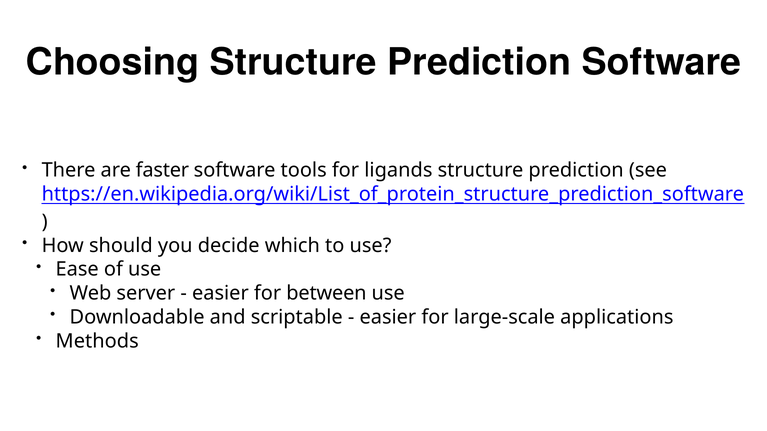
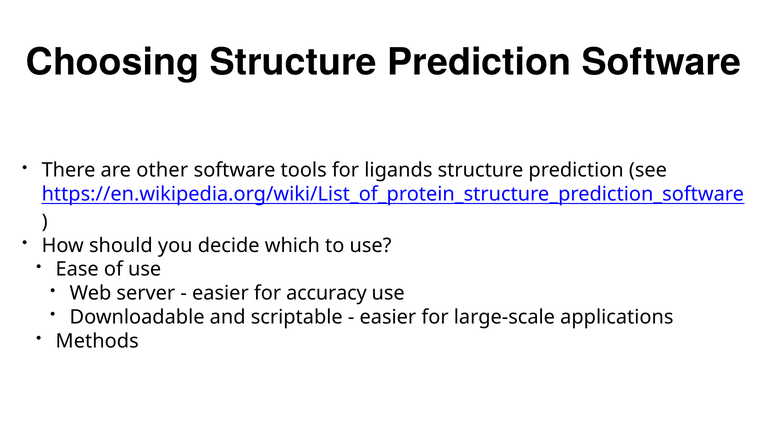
faster: faster -> other (162, 171)
between: between -> accuracy (326, 294)
